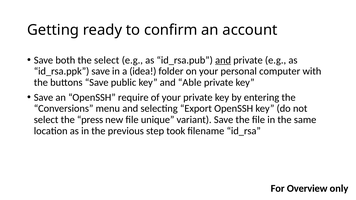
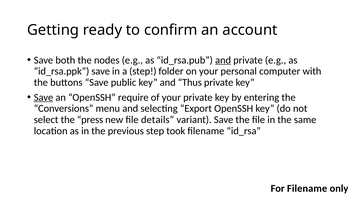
the select: select -> nodes (107, 60)
a idea: idea -> step (143, 71)
Able: Able -> Thus (190, 83)
Save underline: none -> present (43, 97)
unique: unique -> details (158, 120)
For Overview: Overview -> Filename (307, 189)
